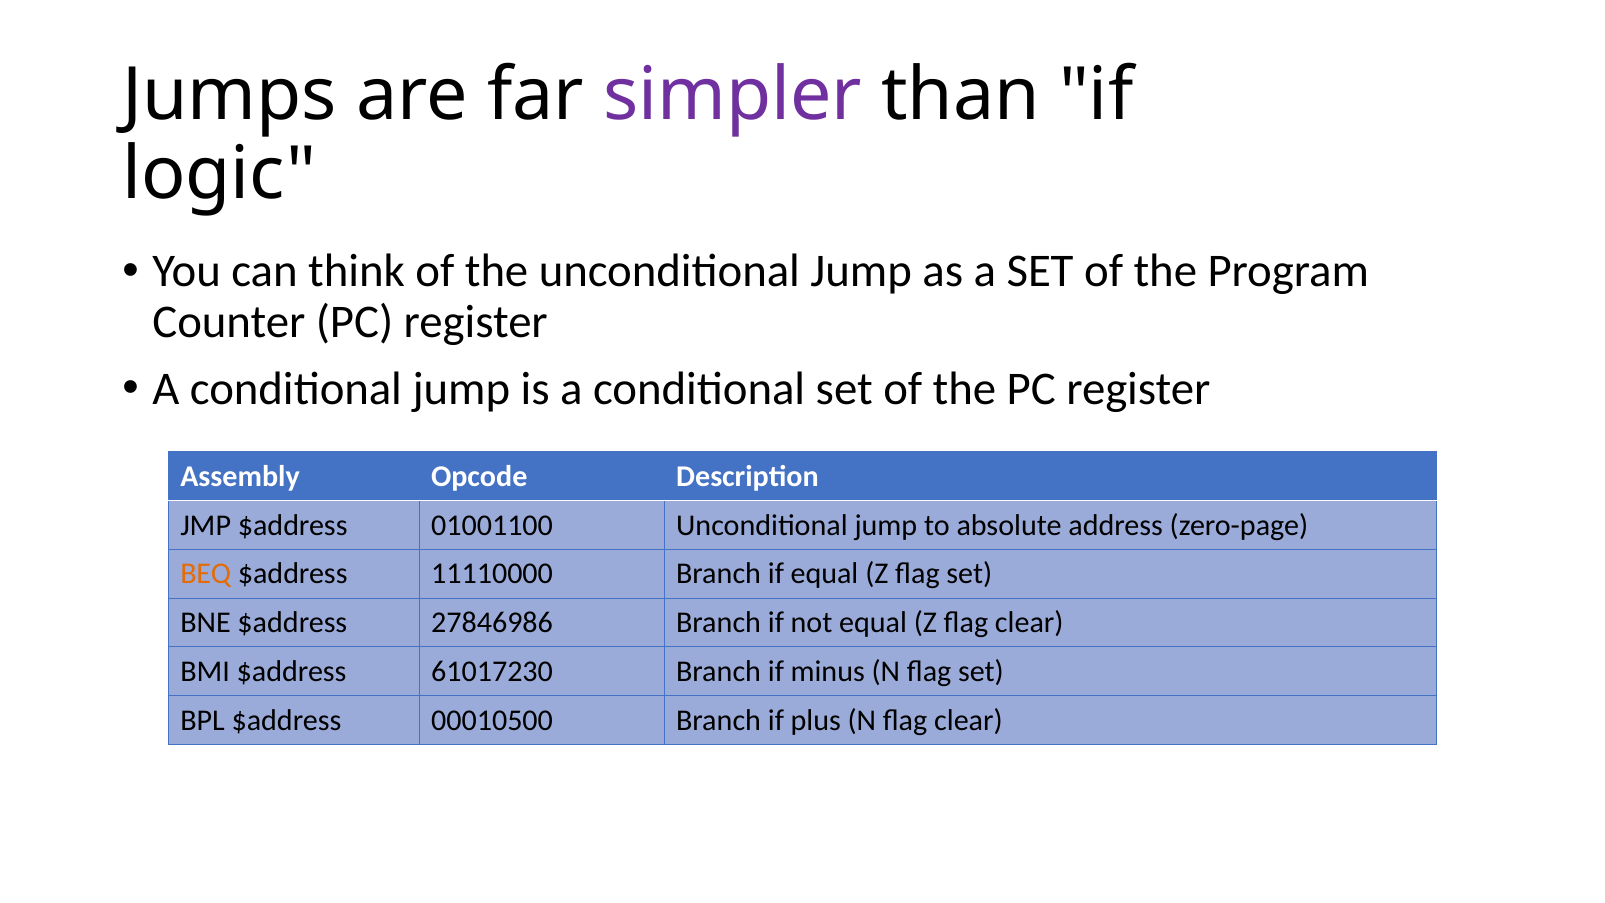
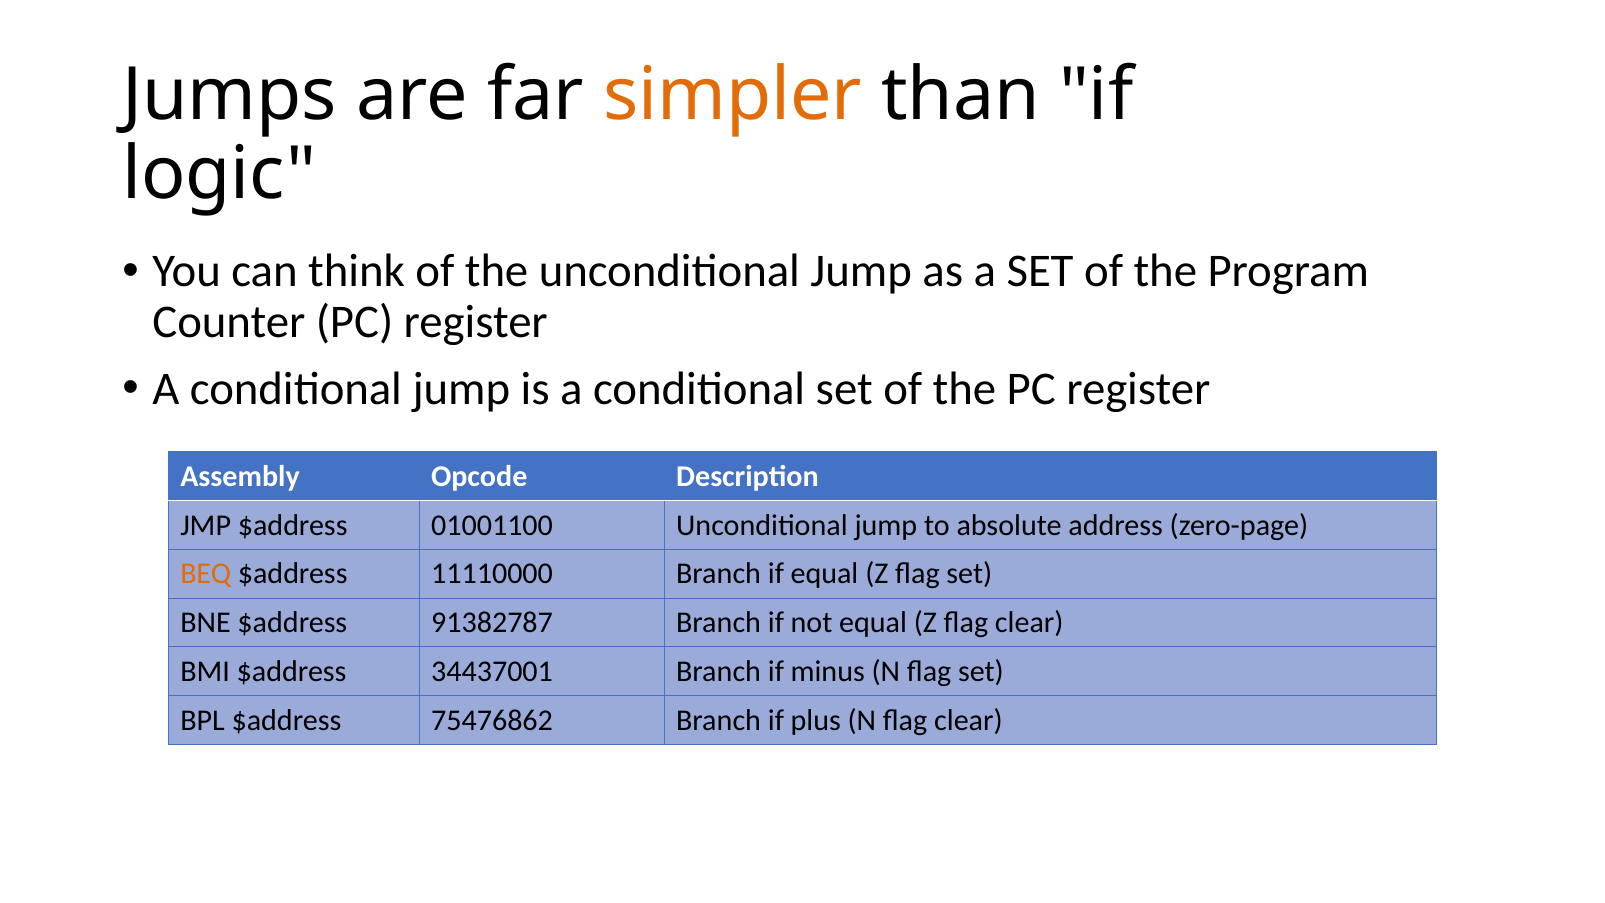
simpler colour: purple -> orange (733, 95)
27846986: 27846986 -> 91382787 (492, 623)
61017230: 61017230 -> 34437001 (492, 671)
00010500: 00010500 -> 75476862 (492, 720)
